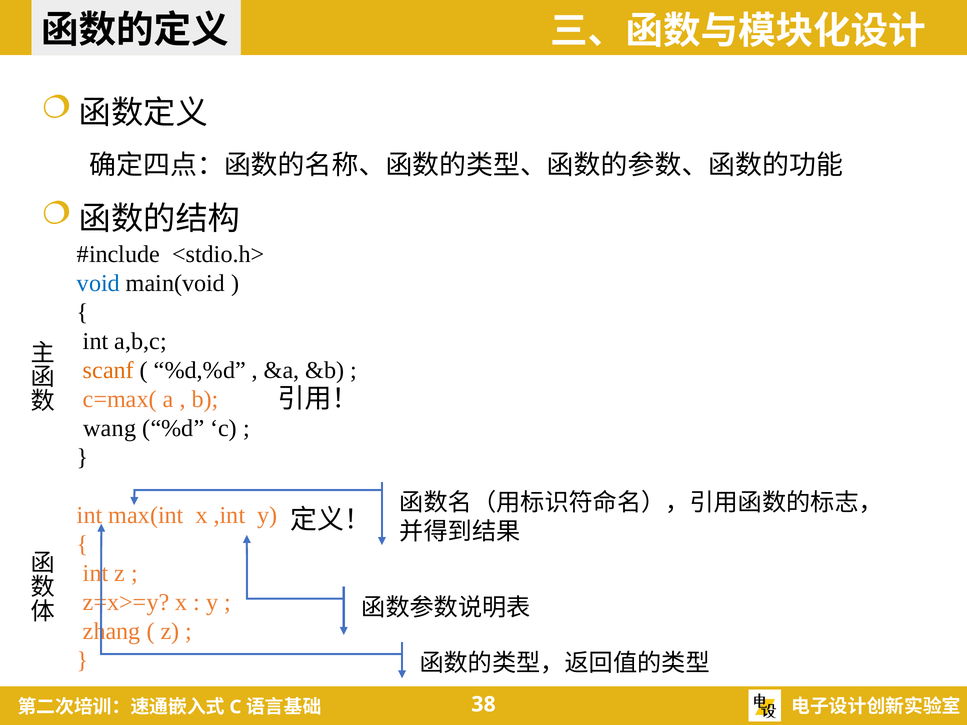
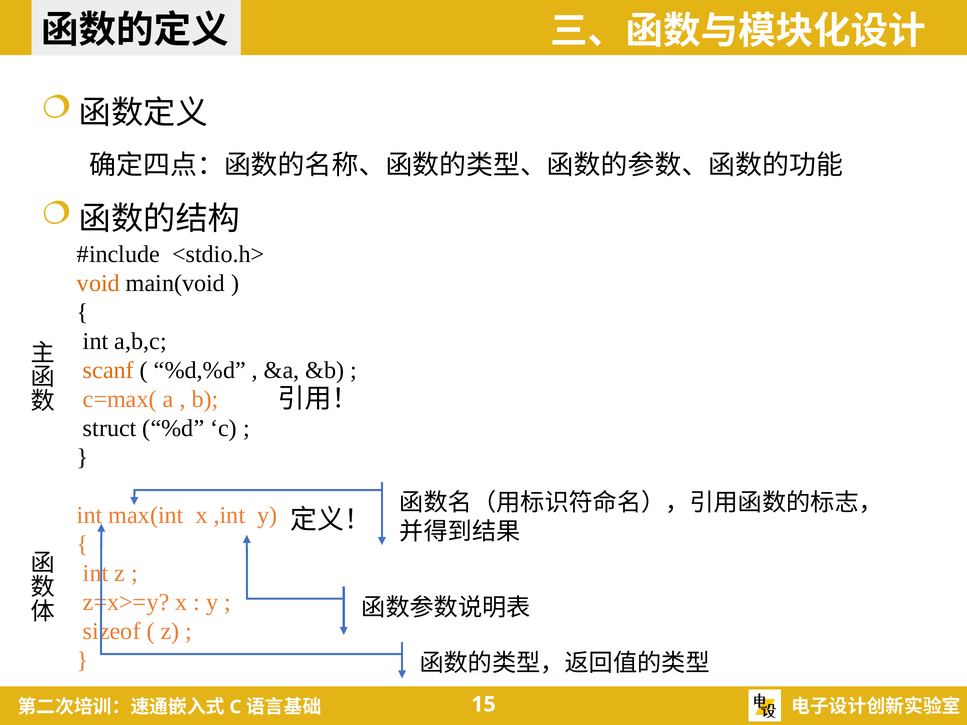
void colour: blue -> orange (98, 284)
wang: wang -> struct (110, 429)
zhang: zhang -> sizeof (112, 632)
38: 38 -> 15 (484, 705)
